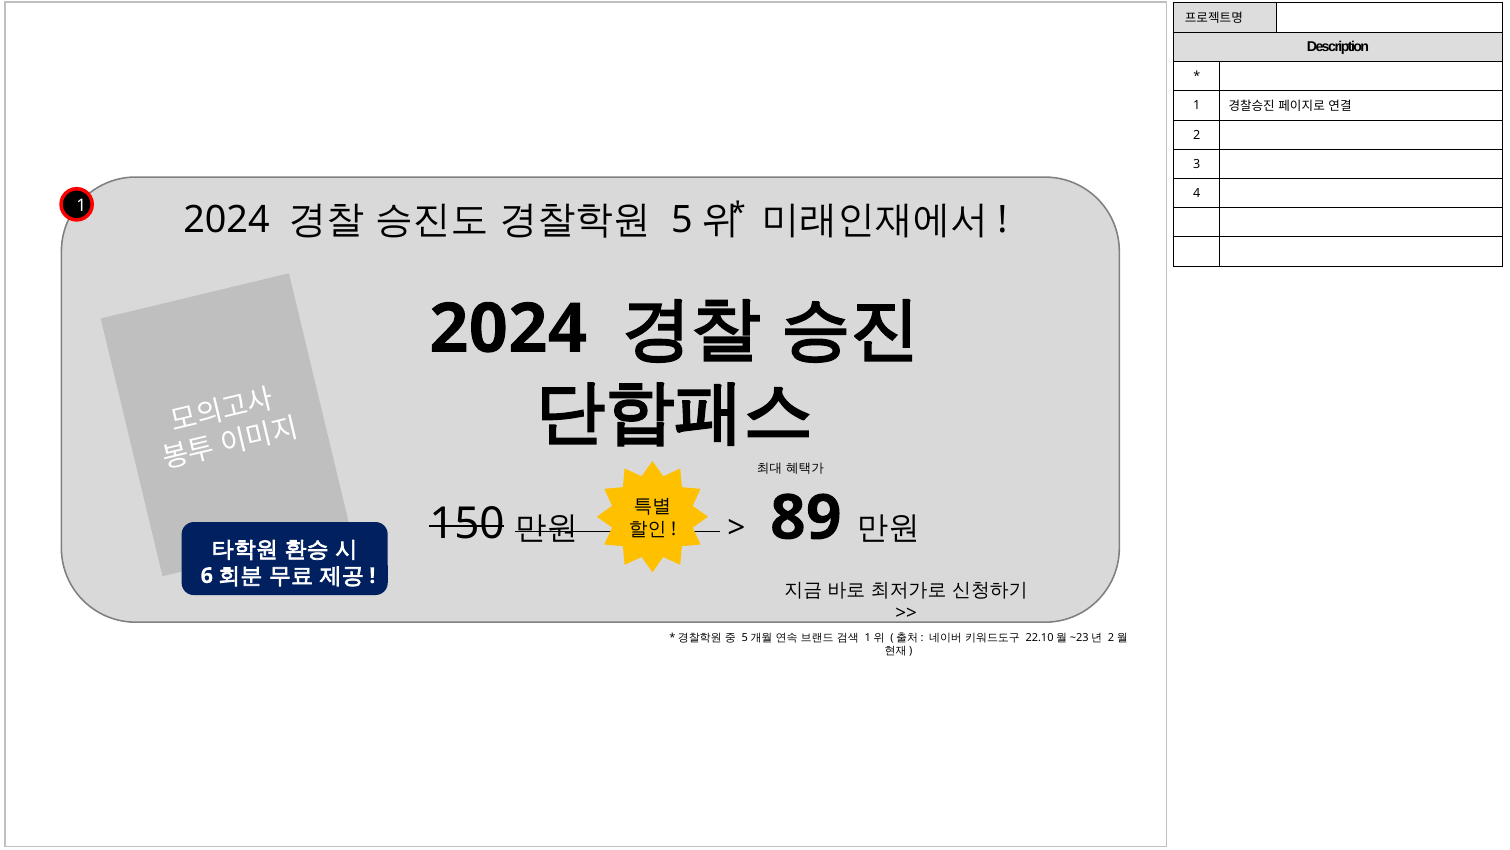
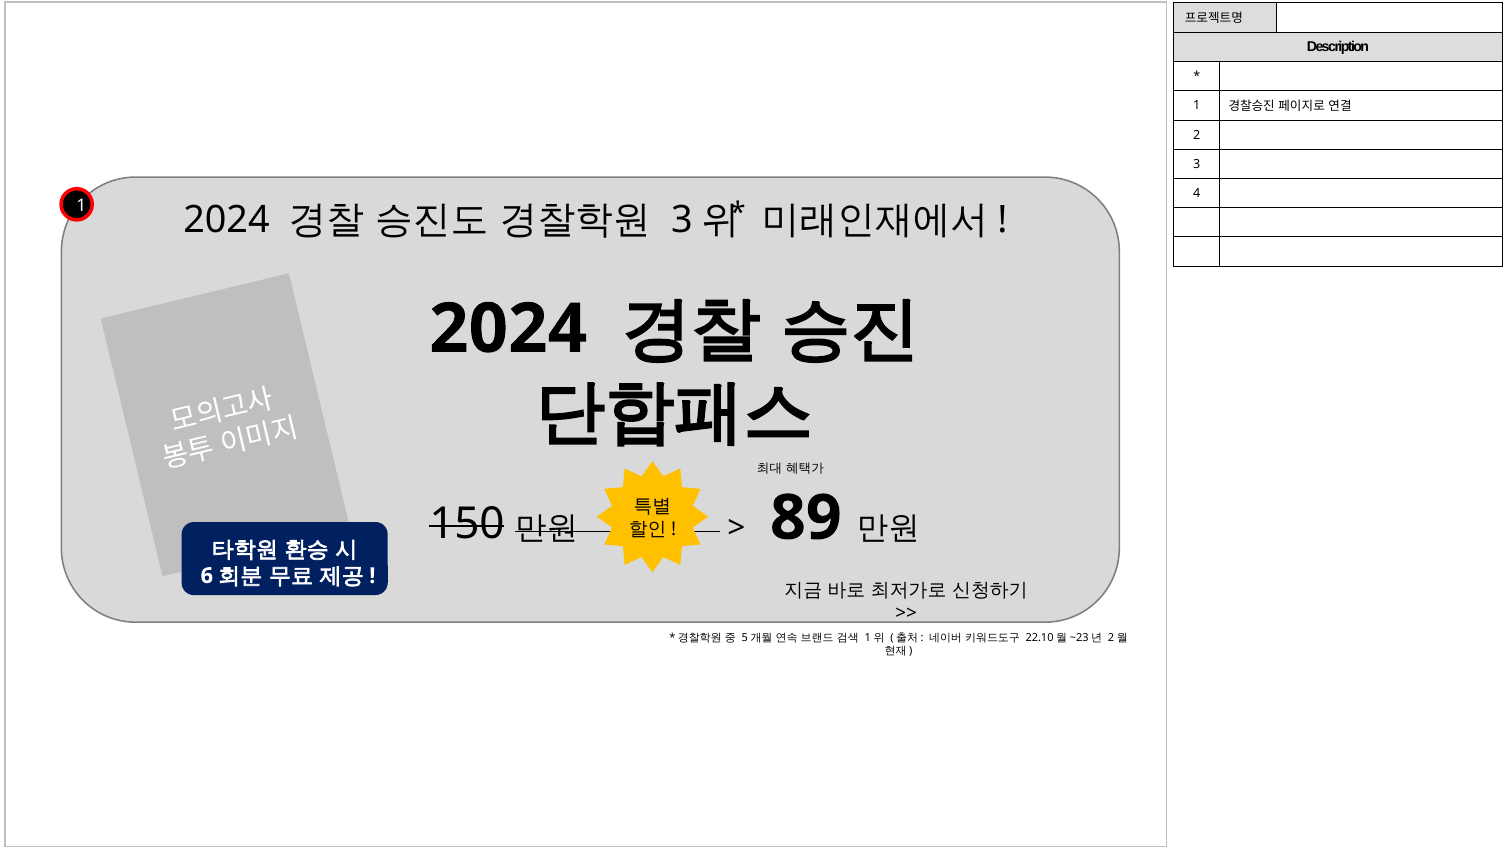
5: 5 -> 3 (682, 220)
